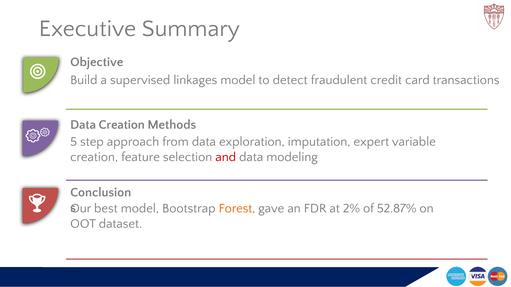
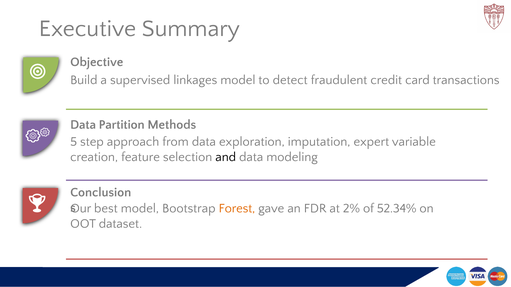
Data Creation: Creation -> Partition (122, 125)
and colour: red -> black (226, 157)
52.87%: 52.87% -> 52.34% (397, 209)
